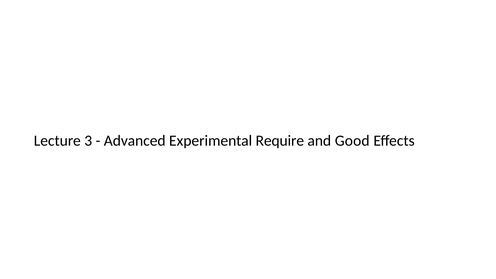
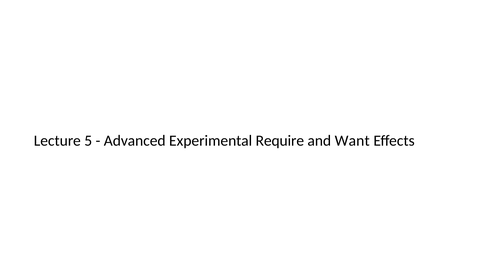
3: 3 -> 5 (88, 141)
Good: Good -> Want (352, 141)
